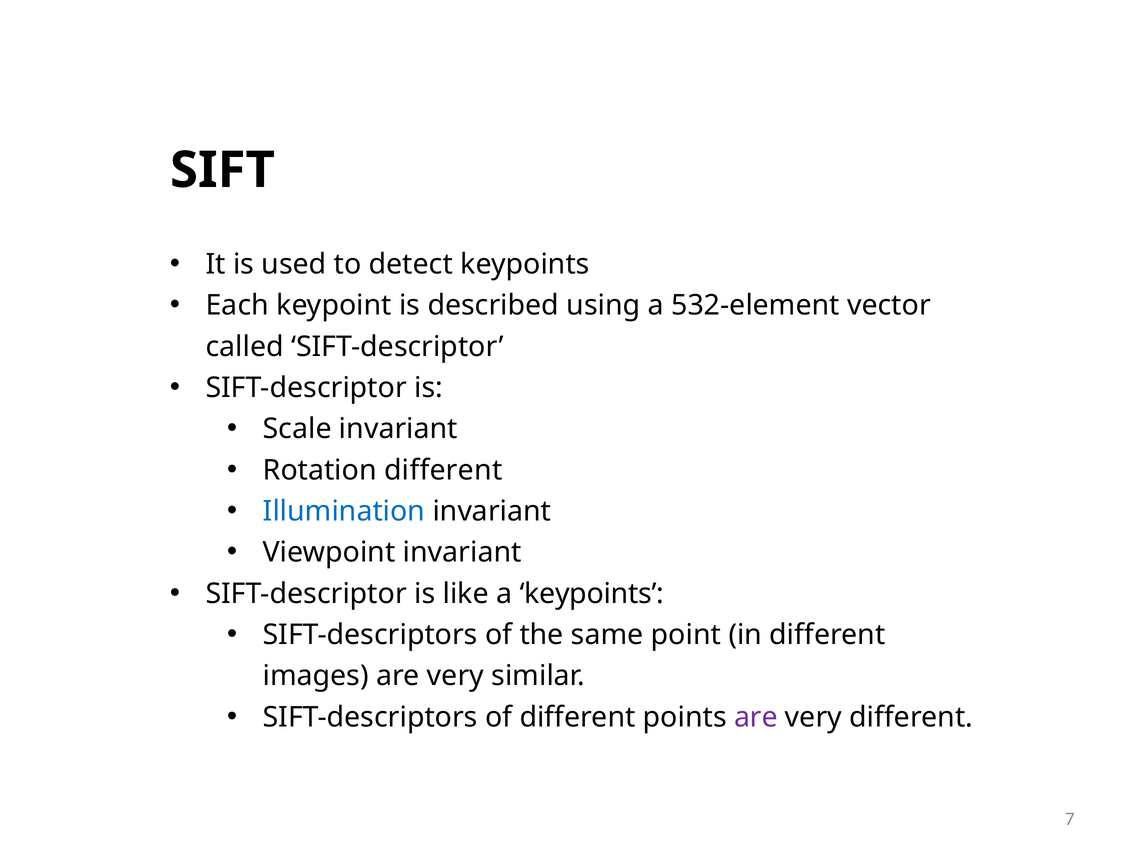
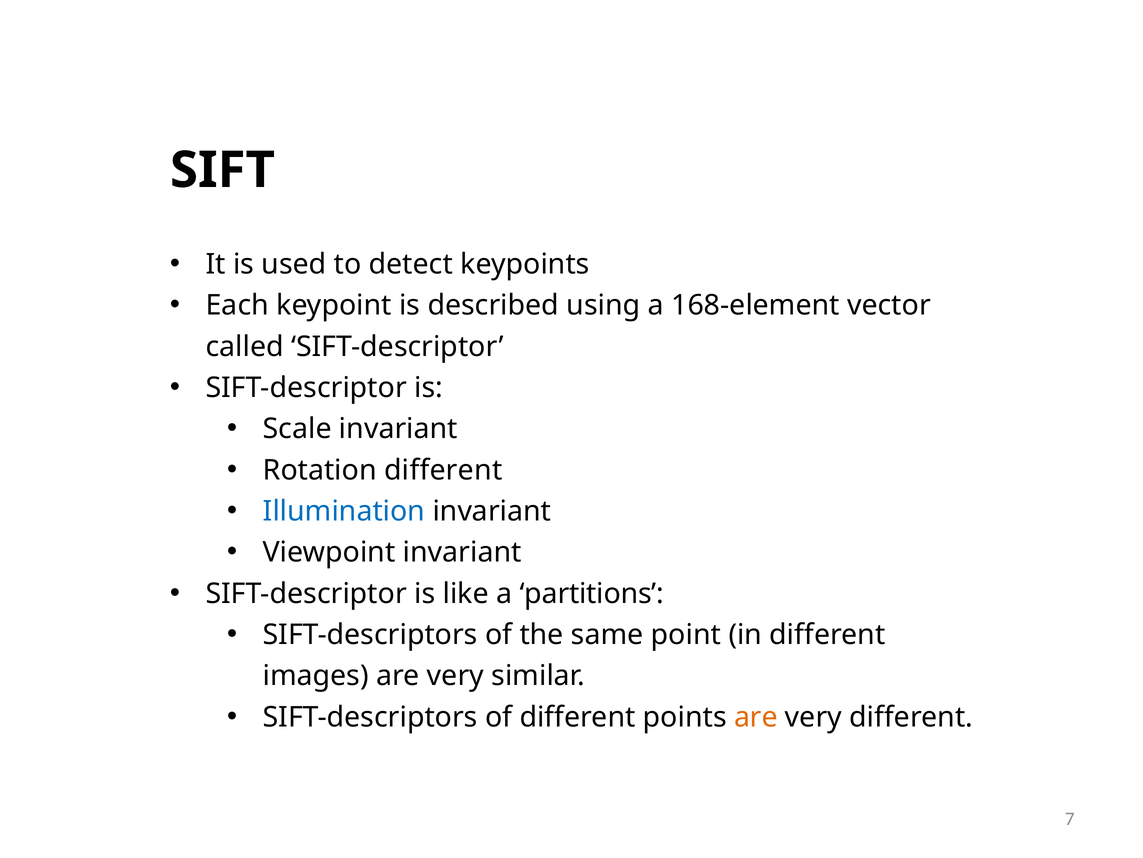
532-element: 532-element -> 168-element (756, 305)
a keypoints: keypoints -> partitions (592, 593)
are colour: purple -> orange (756, 717)
